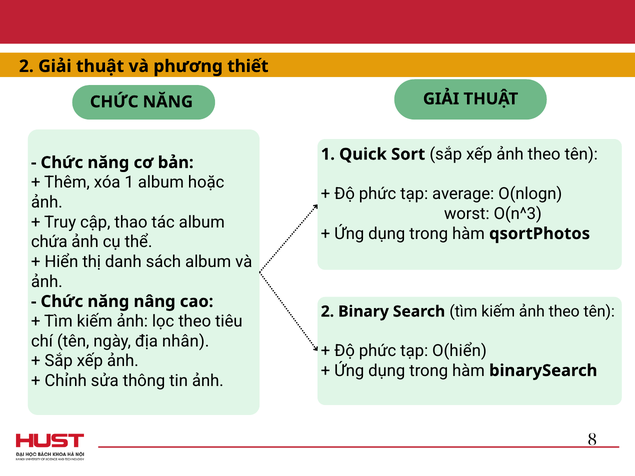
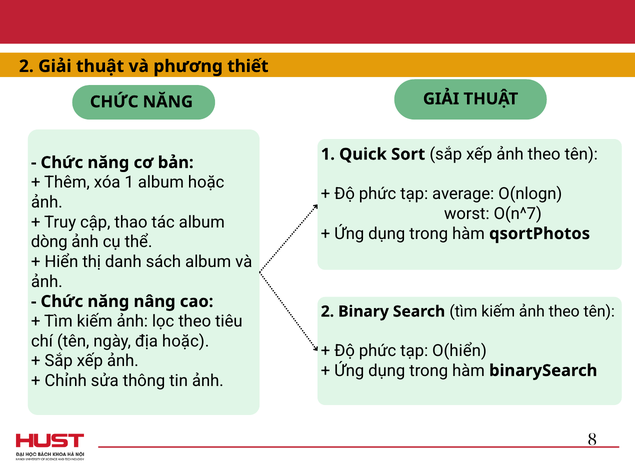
O(n^3: O(n^3 -> O(n^7 (518, 214)
chứa: chứa -> dòng (49, 242)
địa nhân: nhân -> hoặc (186, 341)
